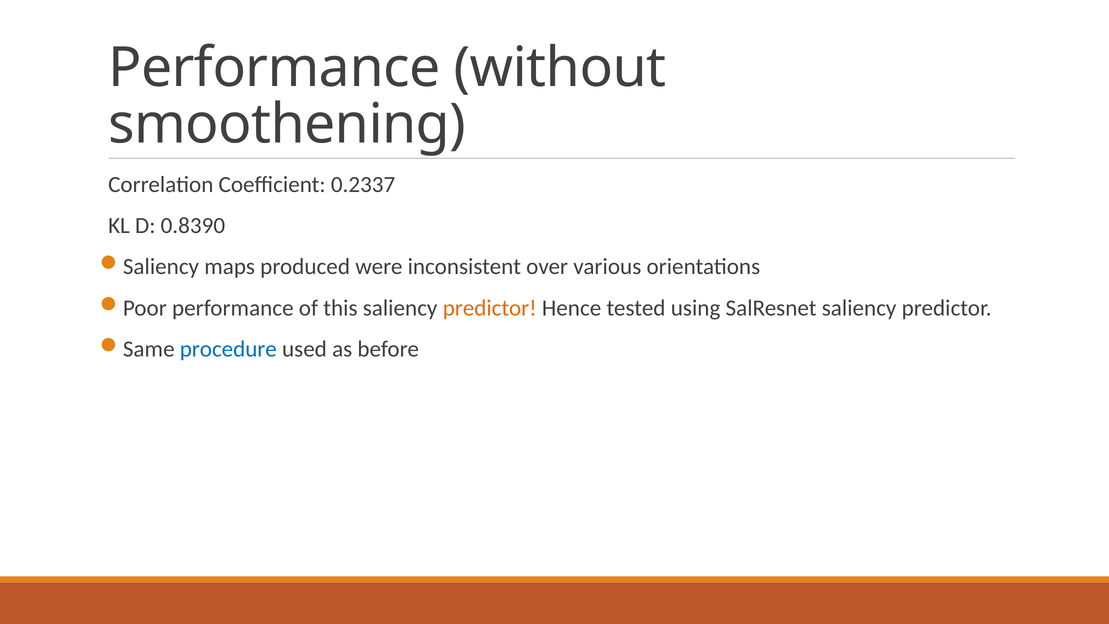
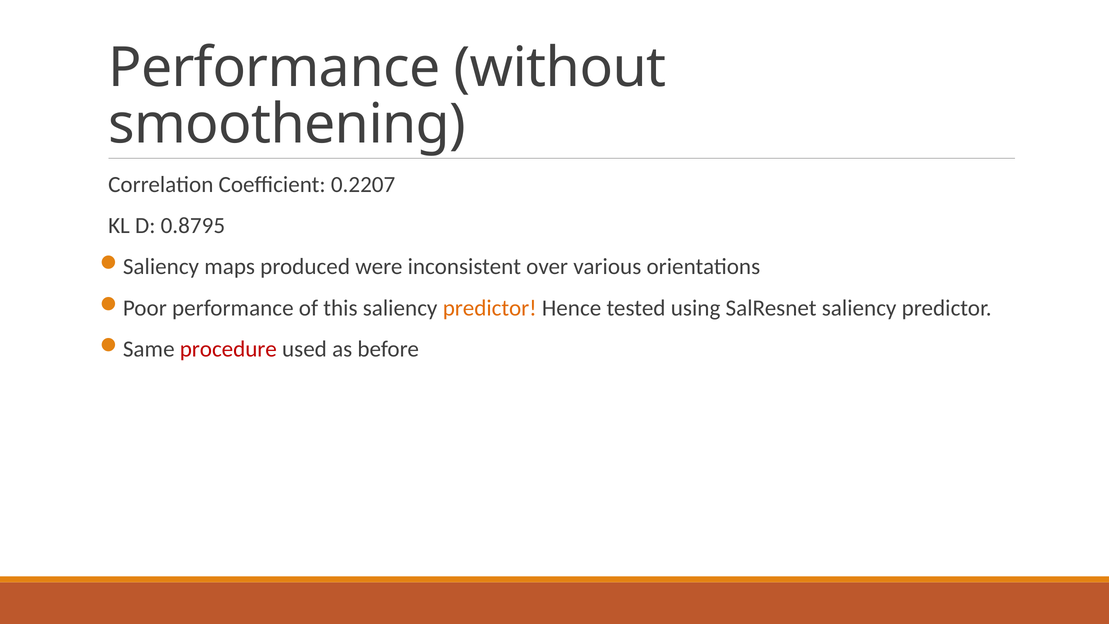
0.2337: 0.2337 -> 0.2207 (363, 184)
0.8390: 0.8390 -> 0.8795 (193, 226)
procedure colour: blue -> red (228, 349)
